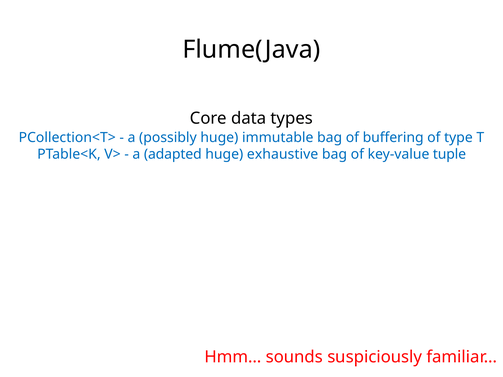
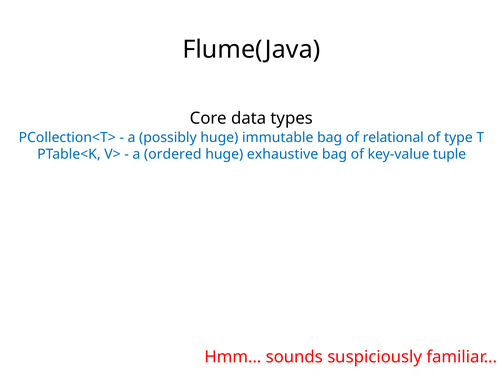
buffering: buffering -> relational (393, 138)
adapted: adapted -> ordered (173, 154)
